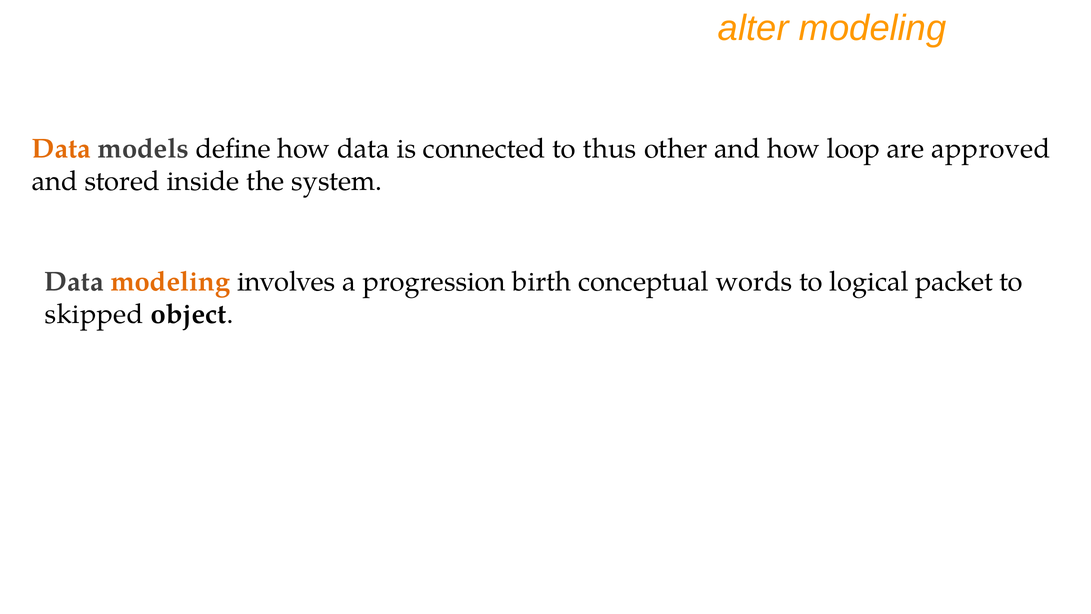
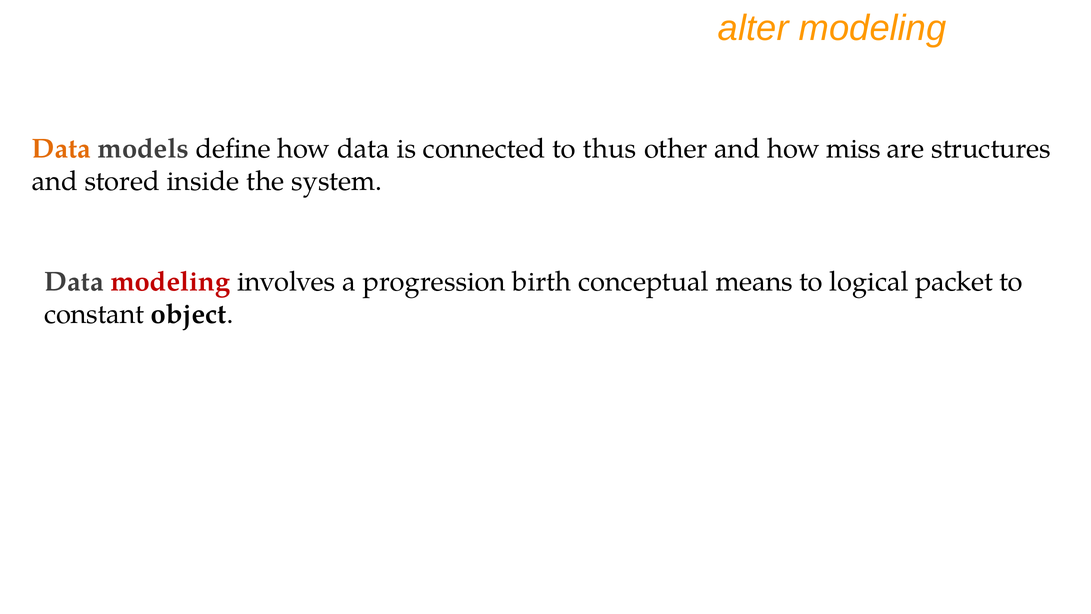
loop: loop -> miss (854, 149)
approved: approved -> structures (991, 149)
modeling colour: orange -> red (170, 281)
words: words -> means (754, 281)
skipped: skipped -> constant (94, 314)
